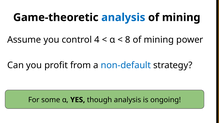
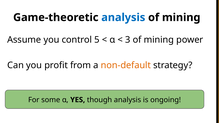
4: 4 -> 5 (97, 40)
8: 8 -> 3 (128, 40)
non-default colour: blue -> orange (126, 65)
